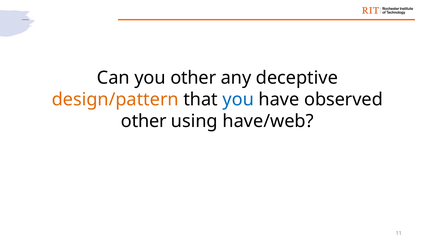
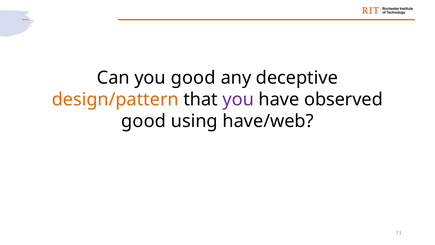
you other: other -> good (193, 78)
you colour: blue -> purple (238, 99)
other: other -> good (144, 121)
